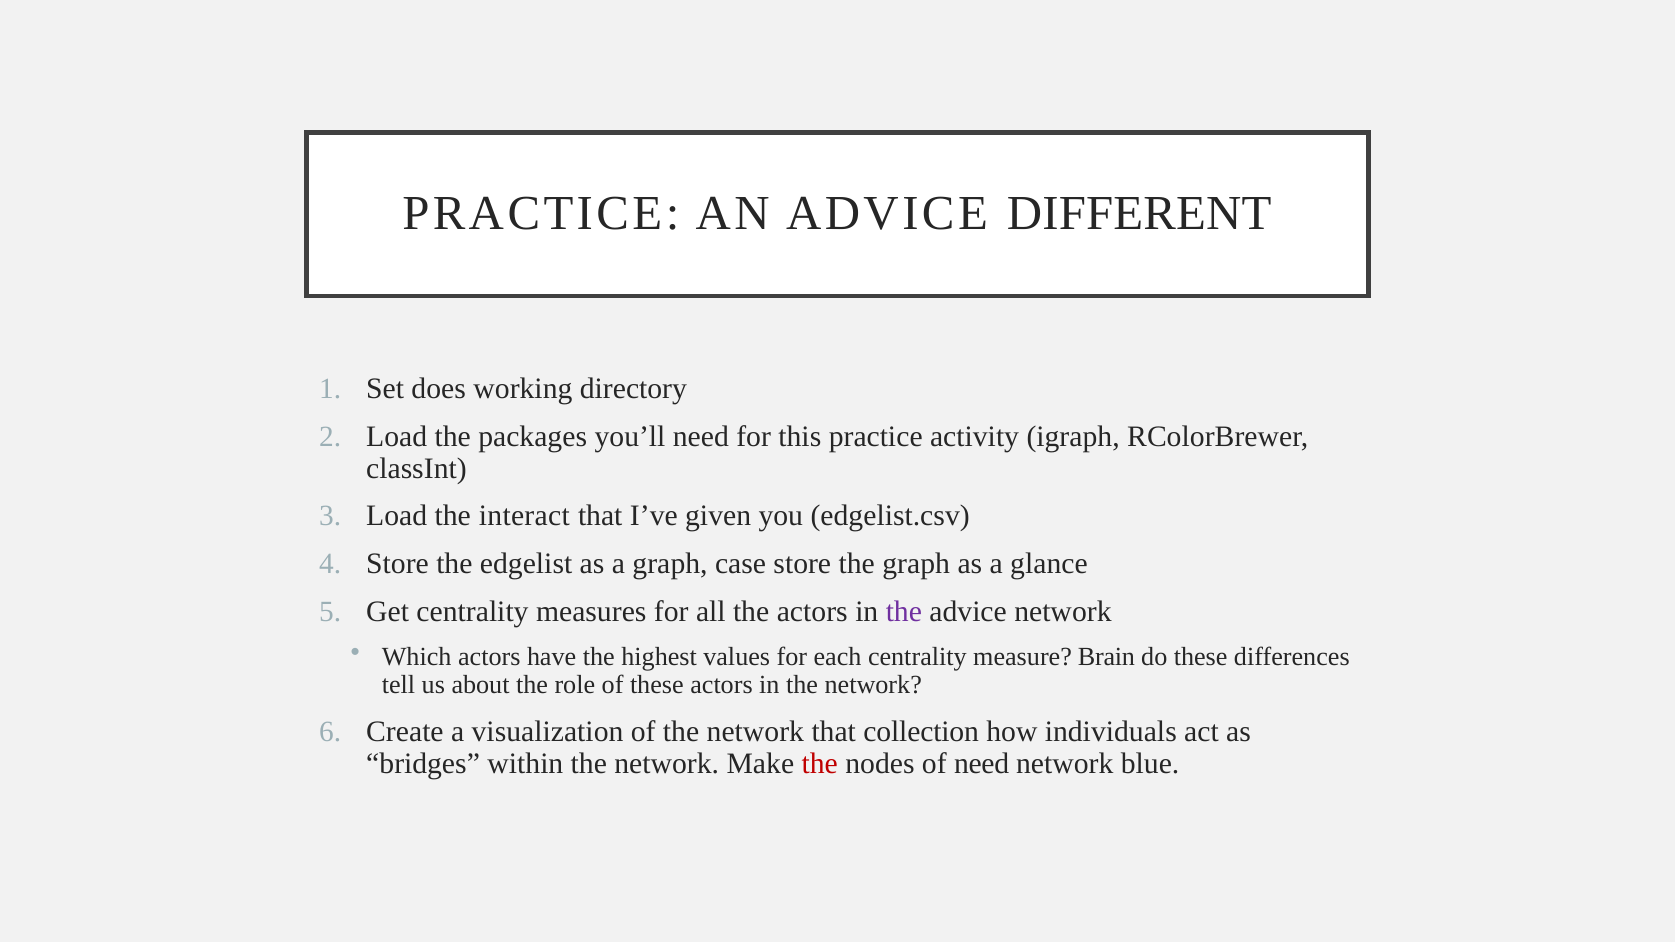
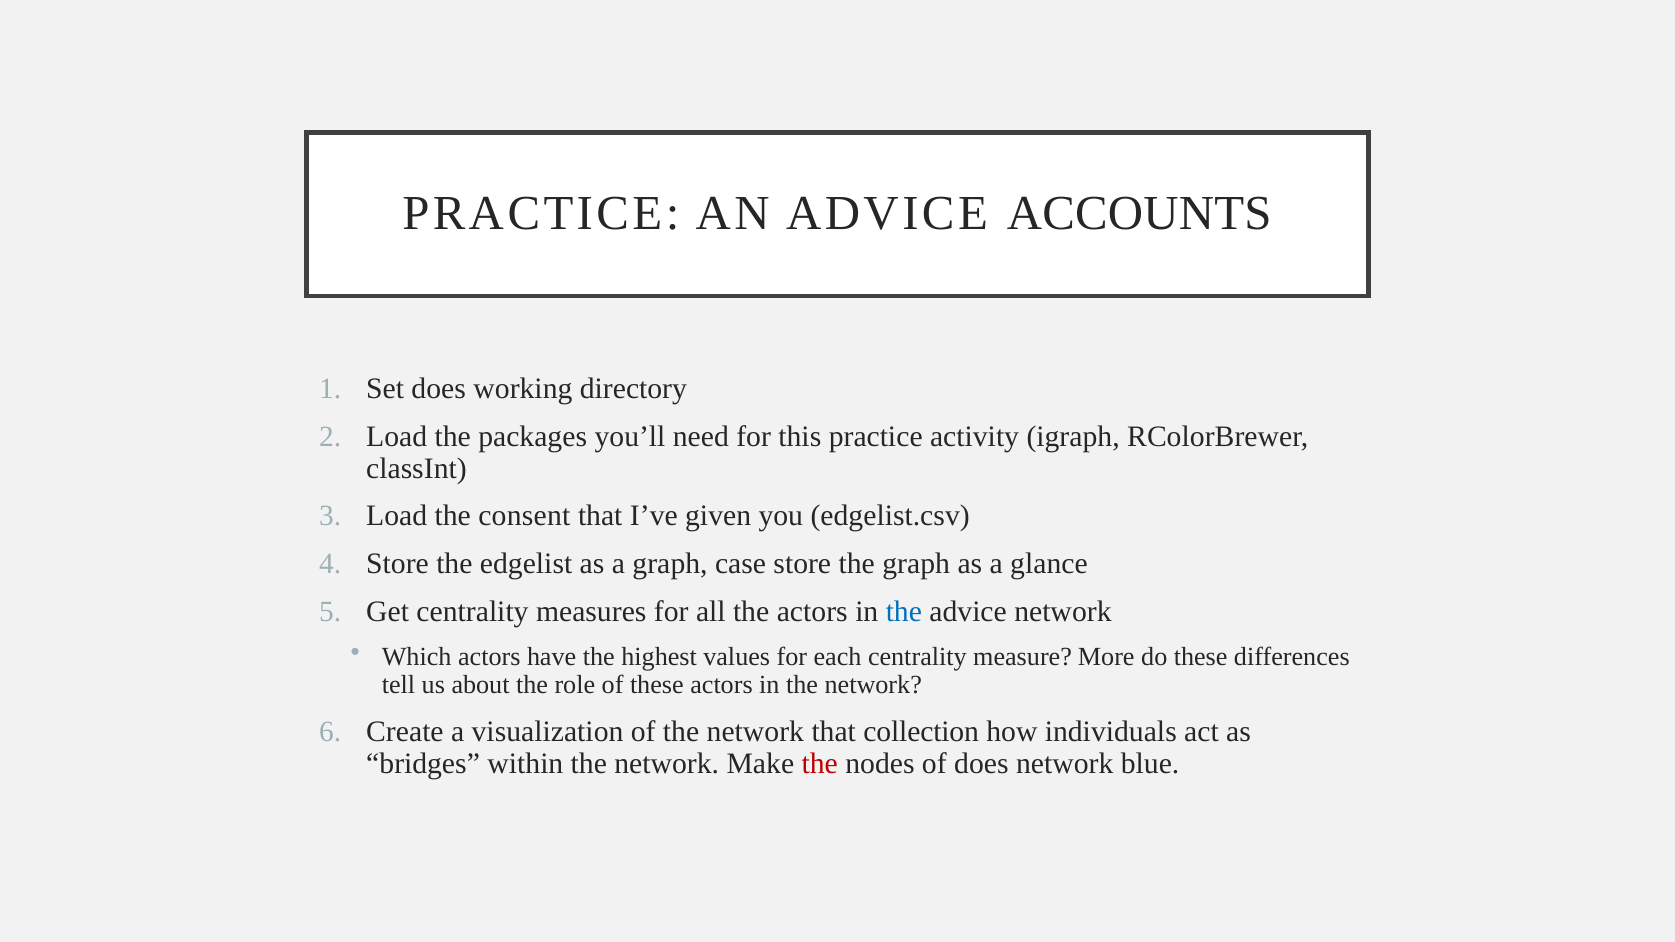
DIFFERENT: DIFFERENT -> ACCOUNTS (1139, 214)
interact: interact -> consent (524, 516)
the colour: purple -> blue (904, 612)
Brain: Brain -> More (1106, 657)
of need: need -> does (981, 764)
